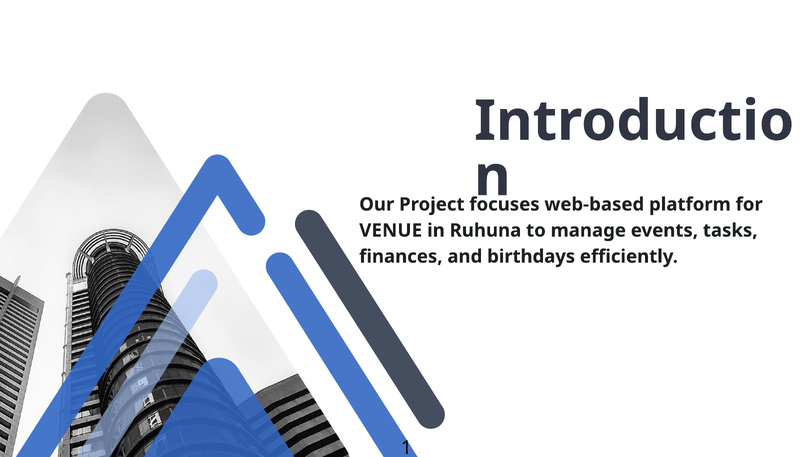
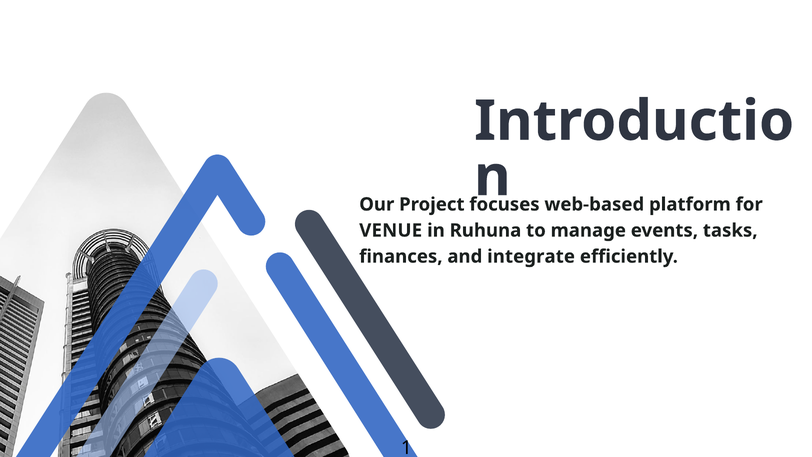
birthdays: birthdays -> integrate (531, 256)
